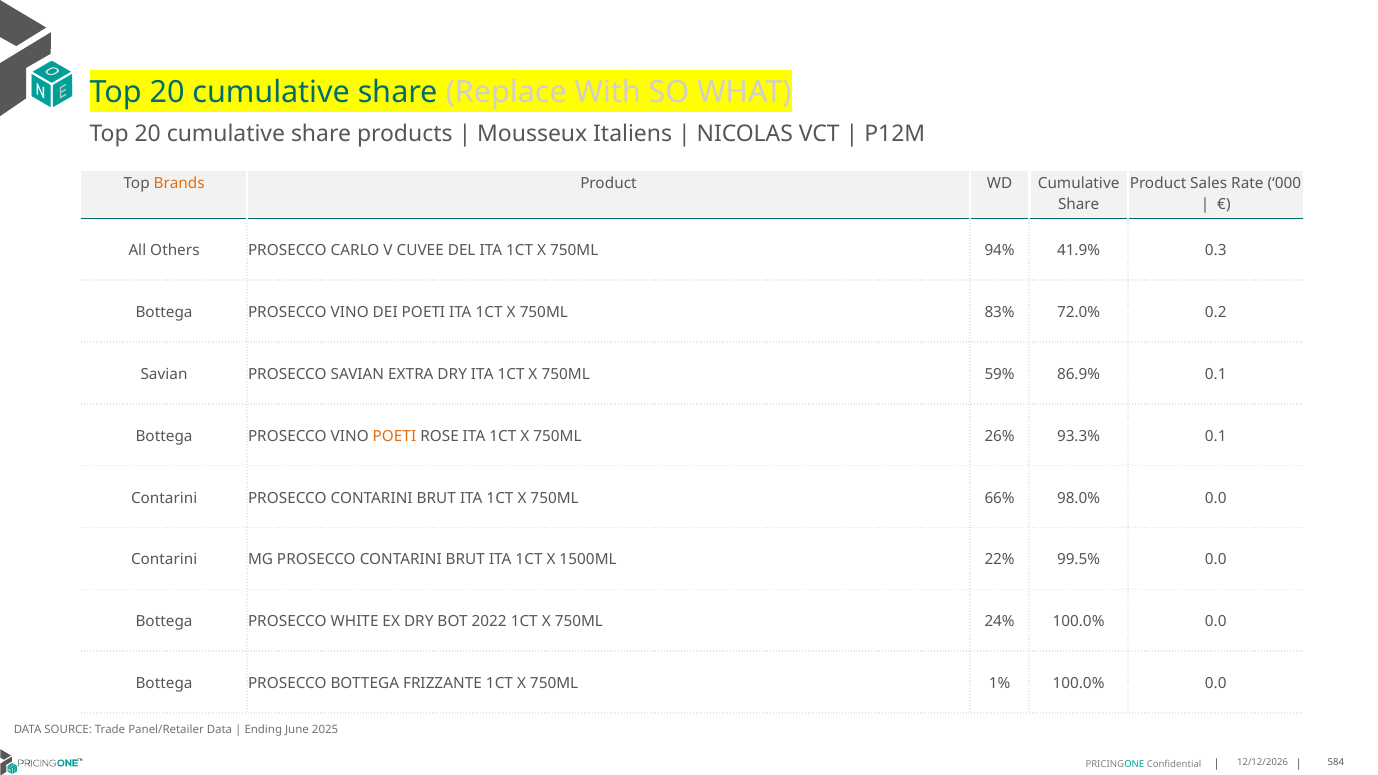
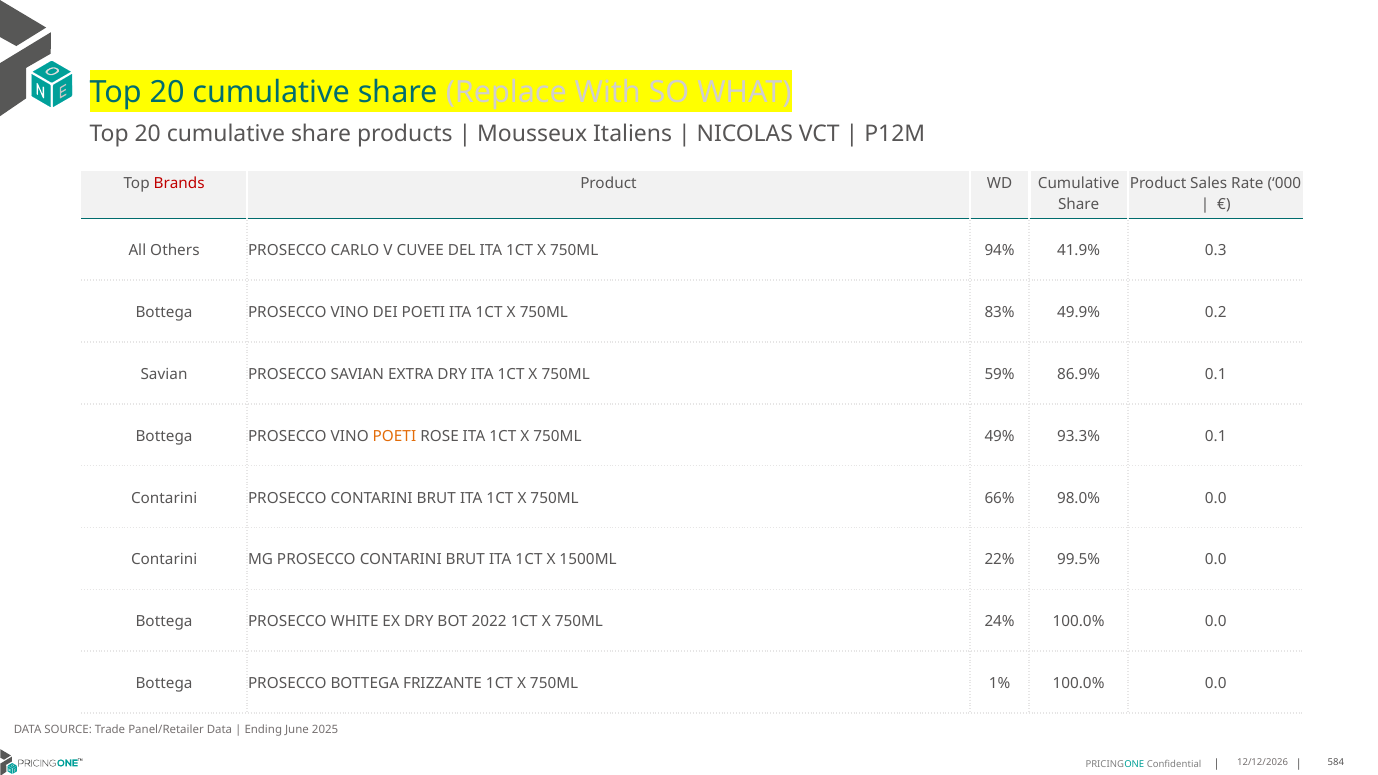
Brands colour: orange -> red (179, 183)
72.0%: 72.0% -> 49.9% (1079, 313)
26%: 26% -> 49% (1000, 436)
